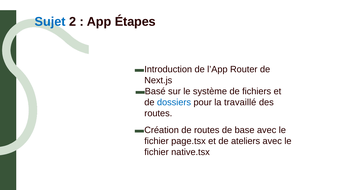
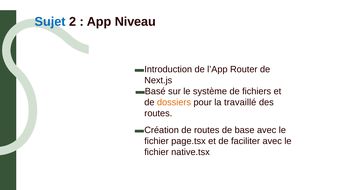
Étapes: Étapes -> Niveau (135, 22)
dossiers colour: blue -> orange (174, 102)
ateliers: ateliers -> faciliter (246, 141)
